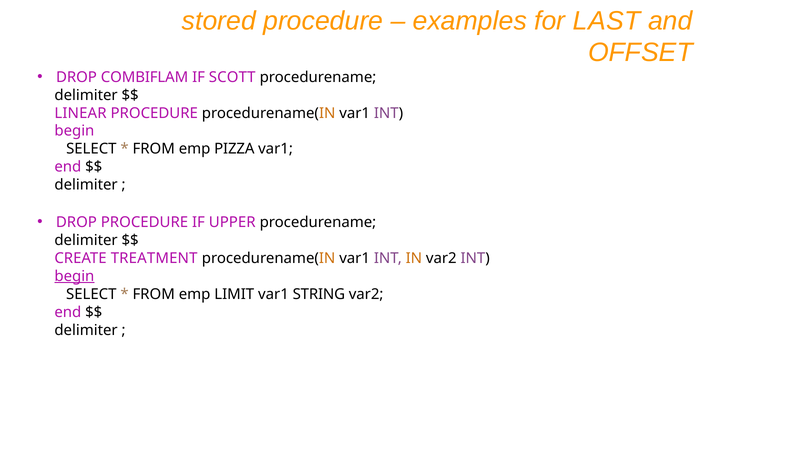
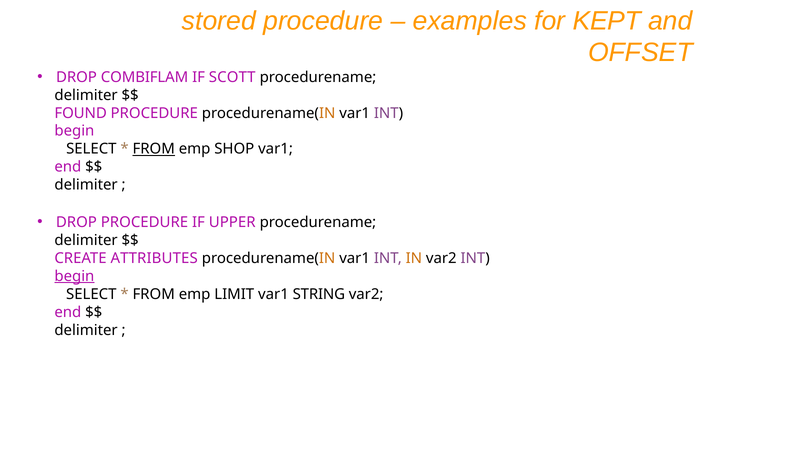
LAST: LAST -> KEPT (607, 21)
LINEAR: LINEAR -> FOUND (81, 113)
FROM underline: none -> present (154, 149)
PIZZA: PIZZA -> SHOP (234, 149)
TREATMENT: TREATMENT -> ATTRIBUTES (154, 258)
